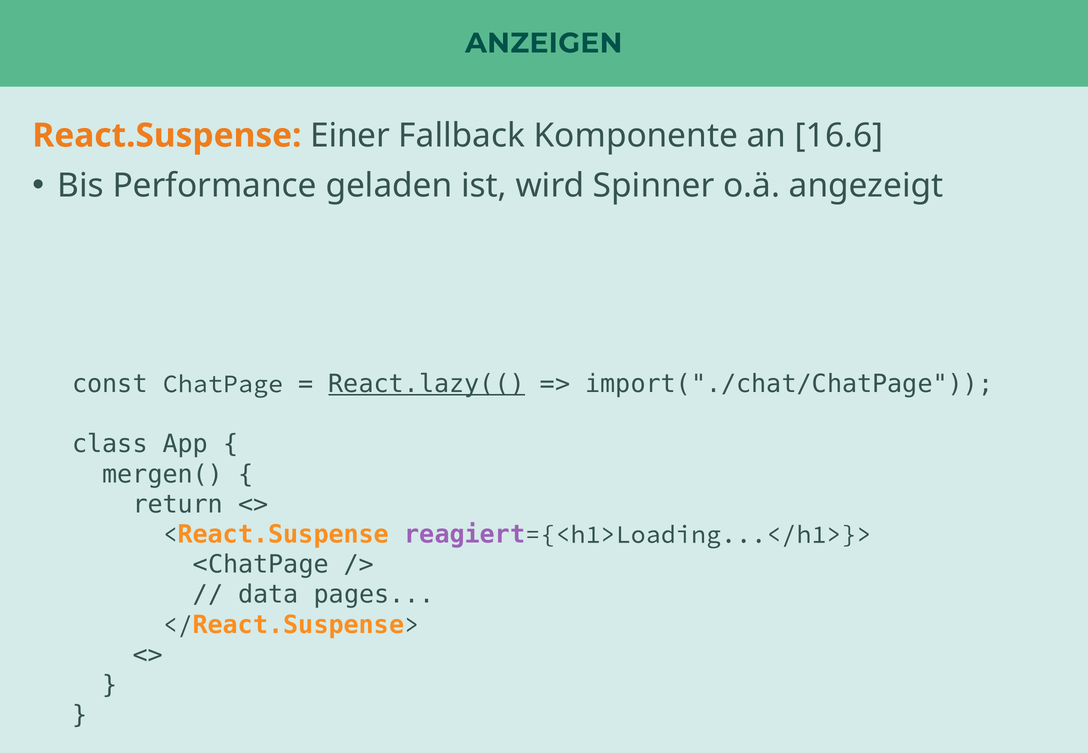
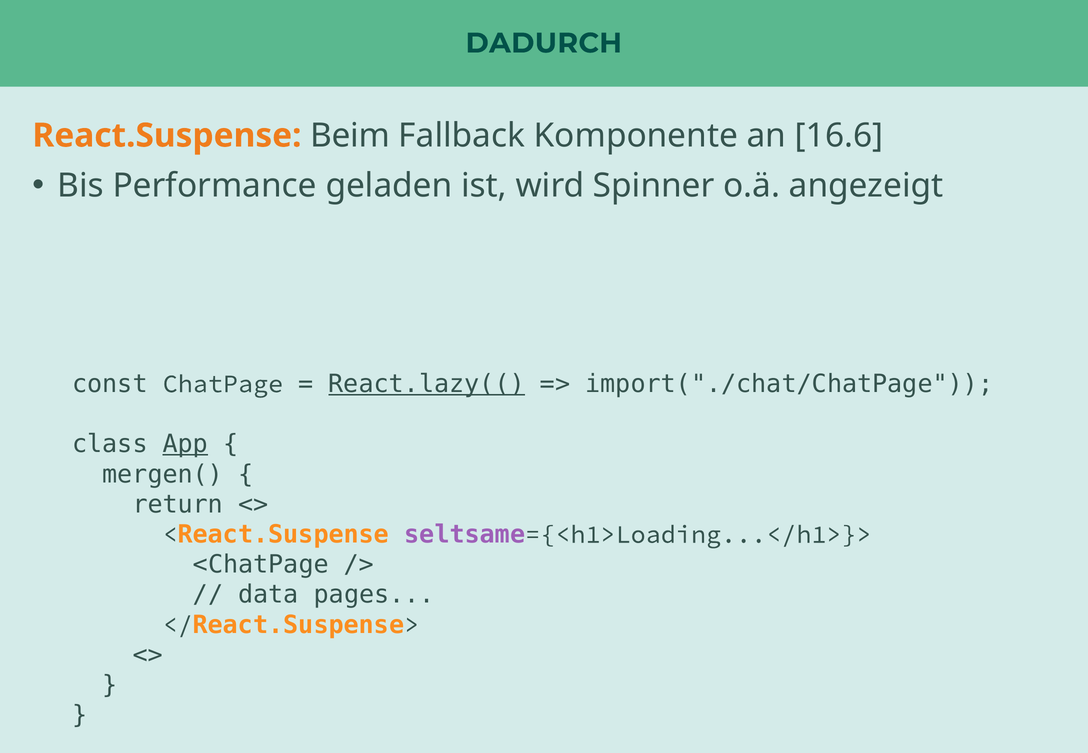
ANZEIGEN: ANZEIGEN -> DADURCH (544, 43)
Einer: Einer -> Beim (350, 136)
App underline: none -> present (185, 444)
reagiert: reagiert -> seltsame (465, 535)
